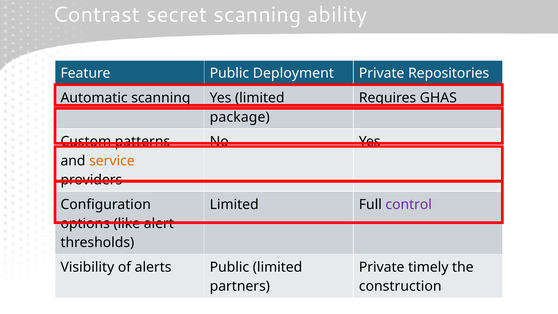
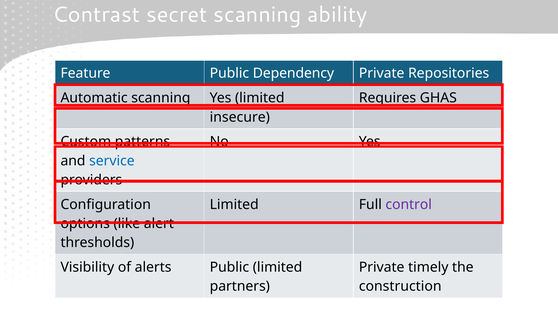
Deployment: Deployment -> Dependency (293, 73)
package: package -> insecure (240, 117)
service colour: orange -> blue (112, 161)
